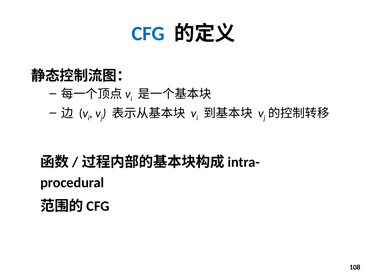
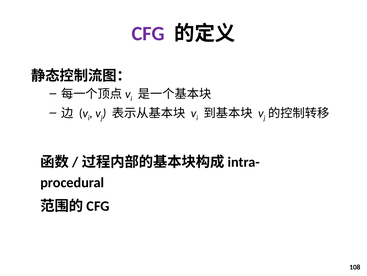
CFG colour: blue -> purple (148, 34)
